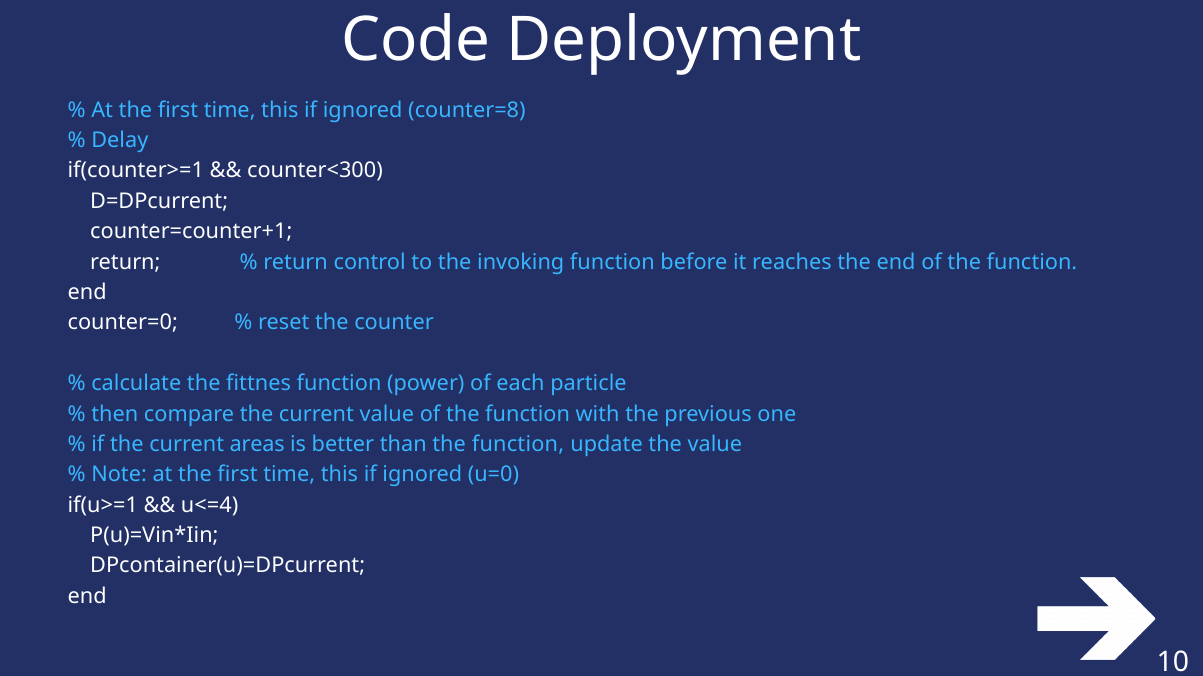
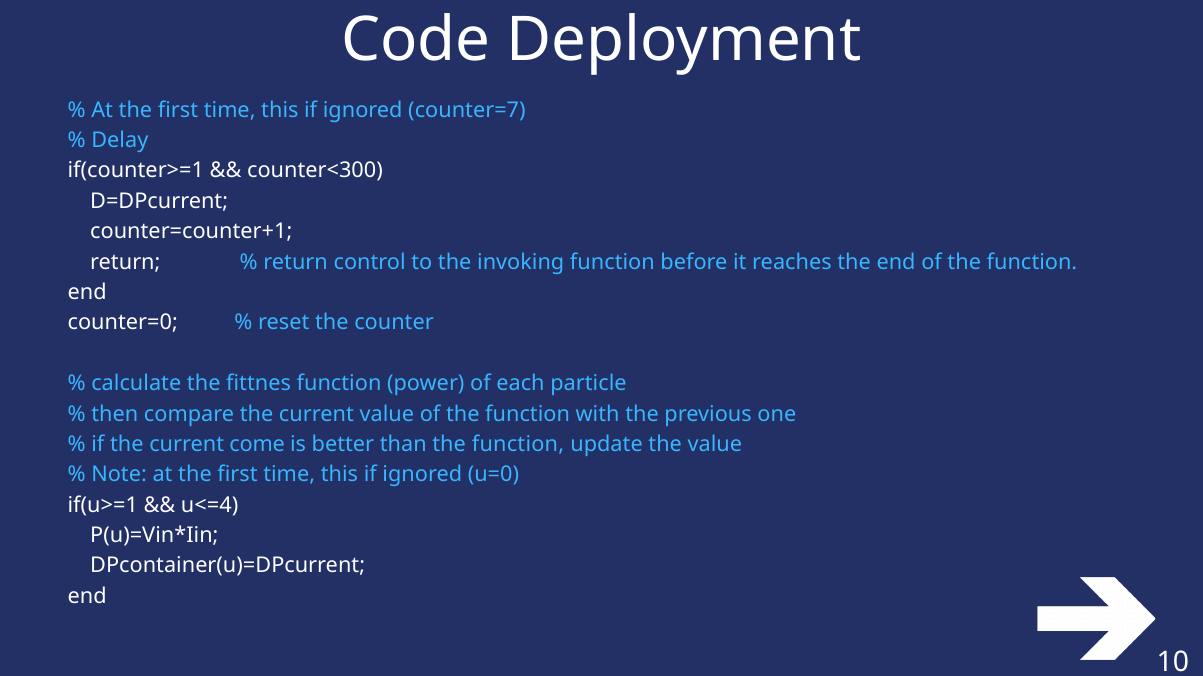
counter=8: counter=8 -> counter=7 (467, 110)
areas: areas -> come (257, 445)
